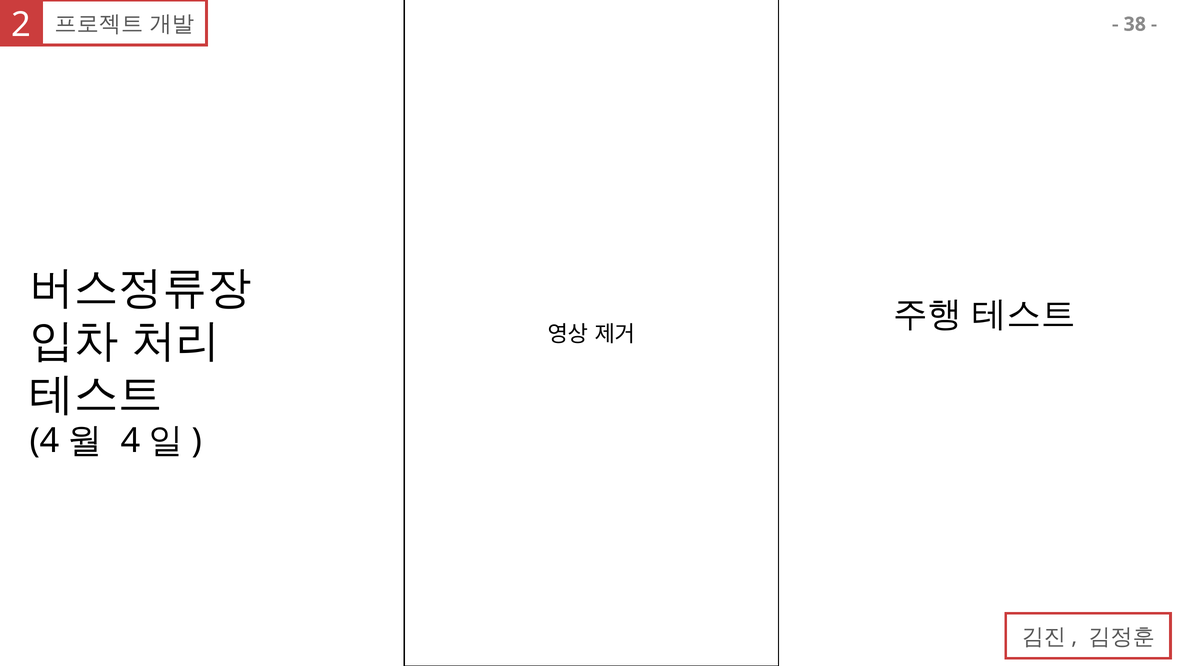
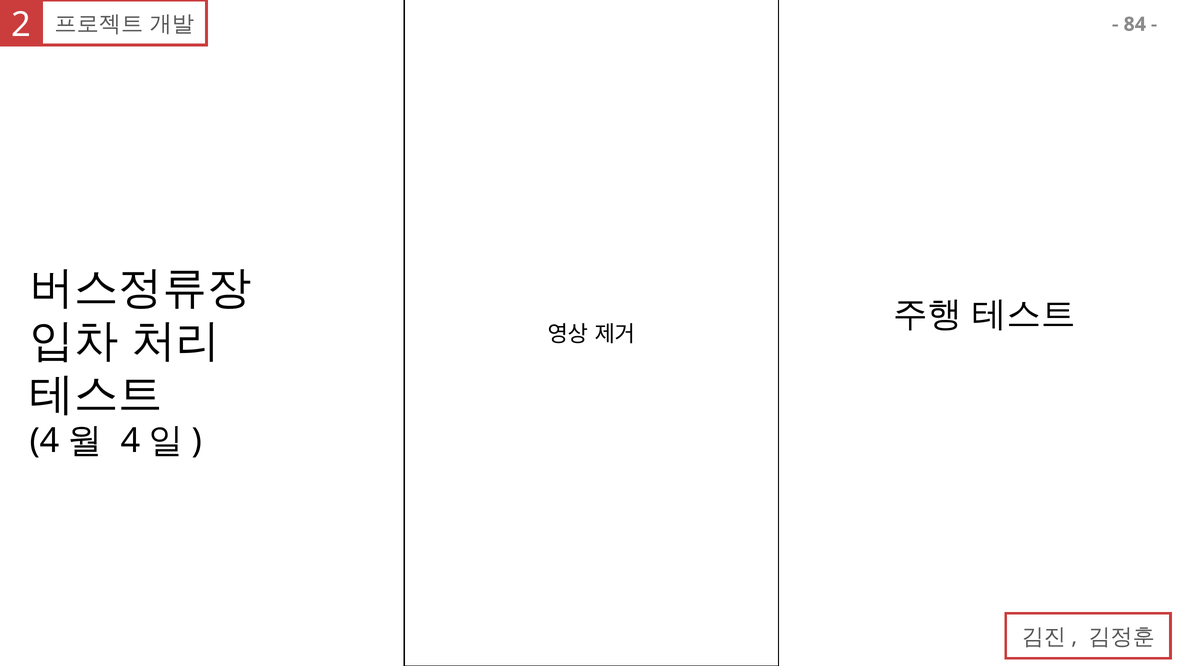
38: 38 -> 84 (1135, 24)
